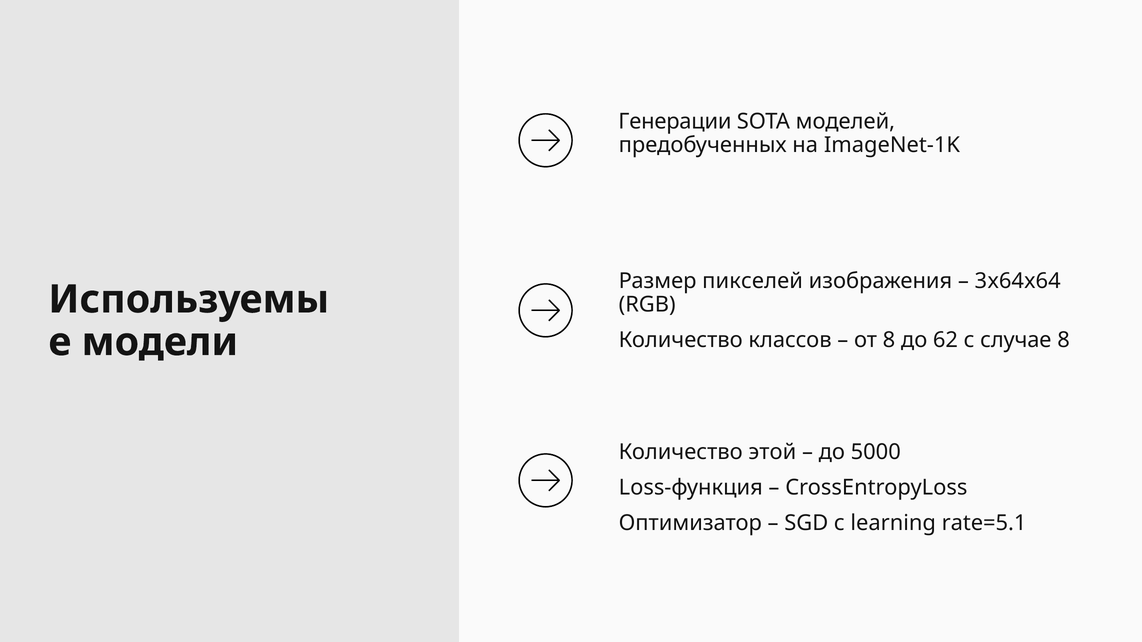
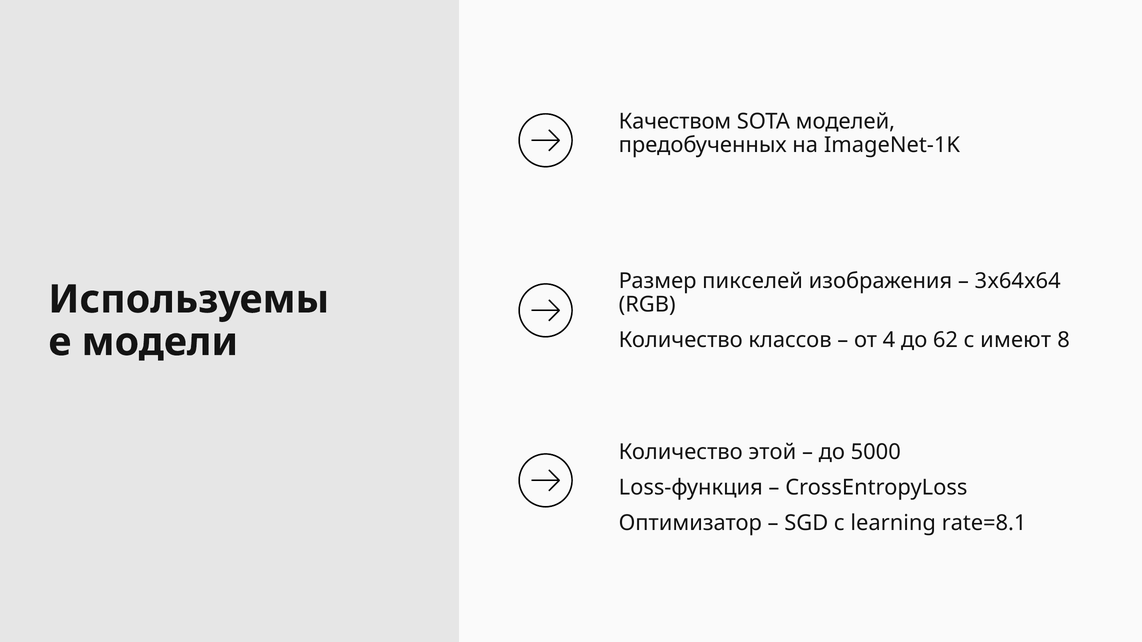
Генерации: Генерации -> Качеством (675, 121)
от 8: 8 -> 4 (889, 340)
случае: случае -> имеют (1016, 340)
rate=5.1: rate=5.1 -> rate=8.1 (984, 523)
